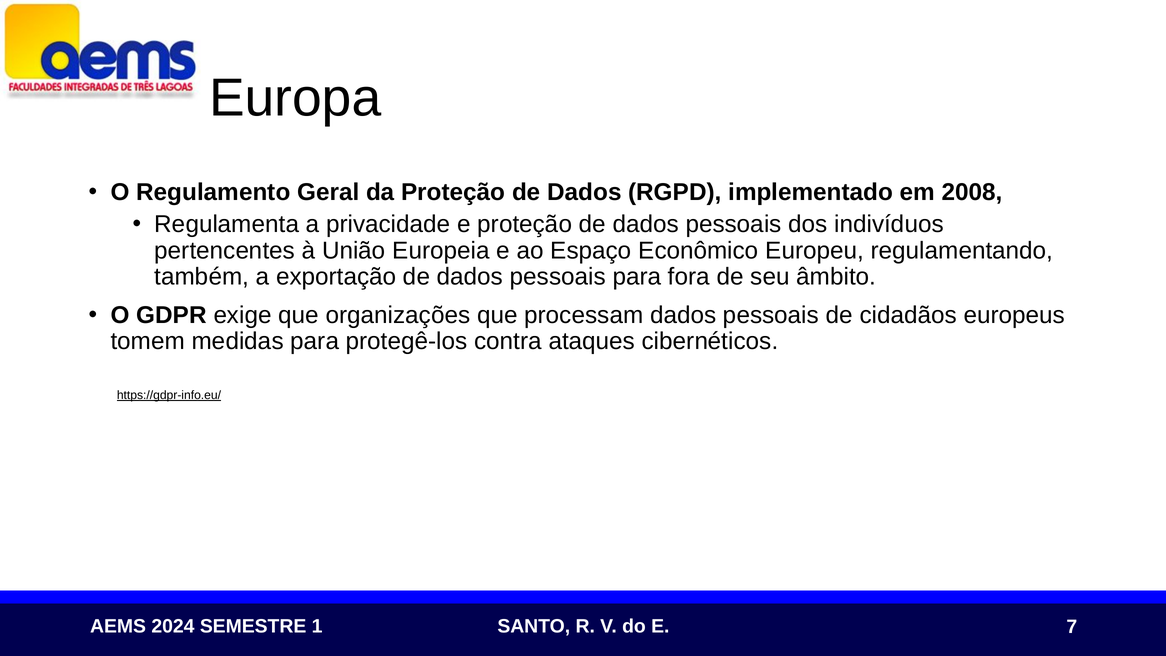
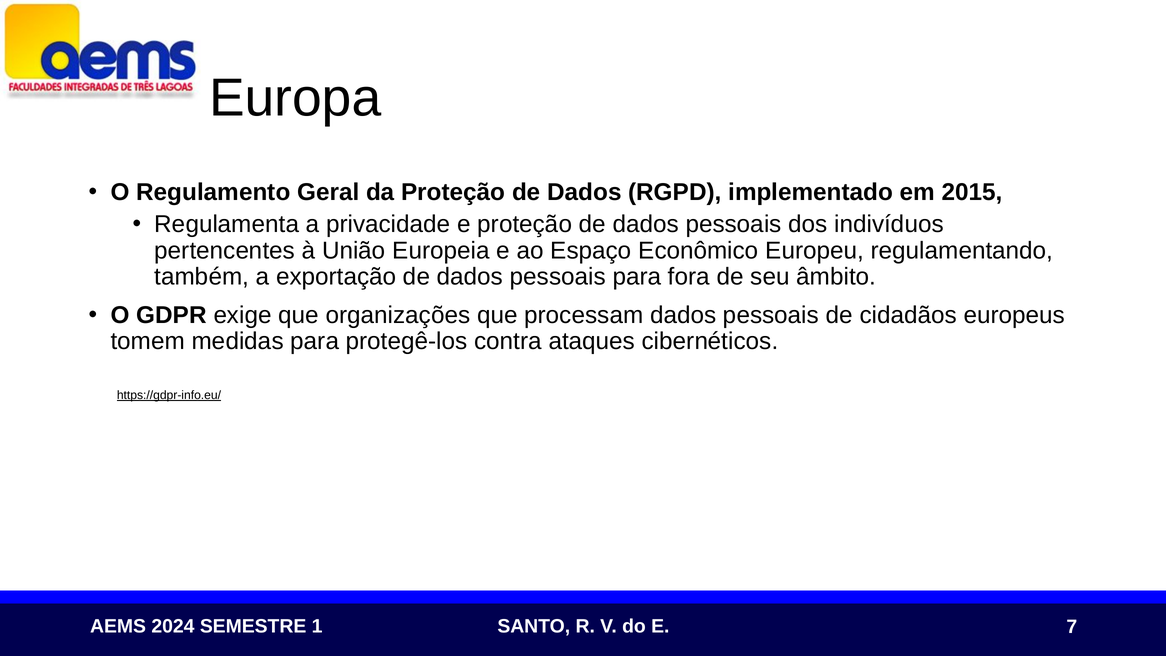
2008: 2008 -> 2015 (972, 192)
